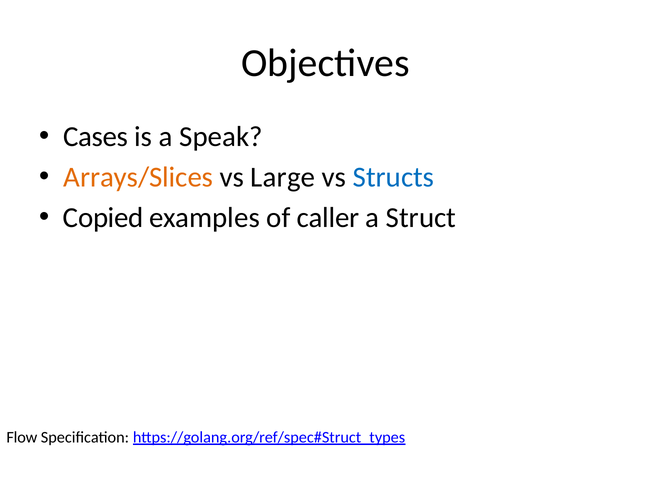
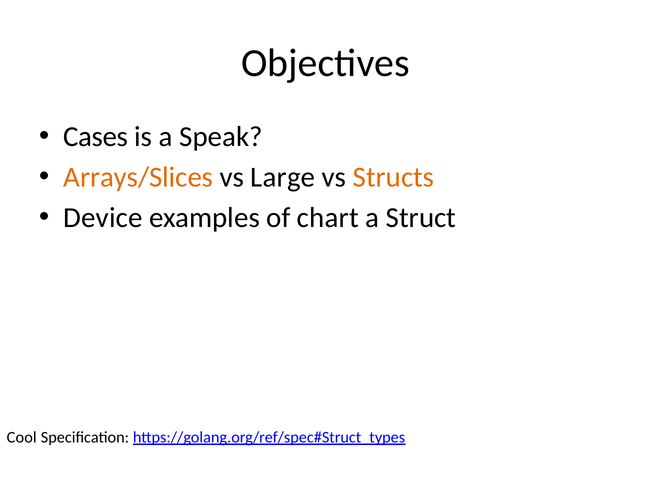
Structs colour: blue -> orange (394, 177)
Copied: Copied -> Device (103, 218)
caller: caller -> chart (328, 218)
Flow: Flow -> Cool (22, 437)
